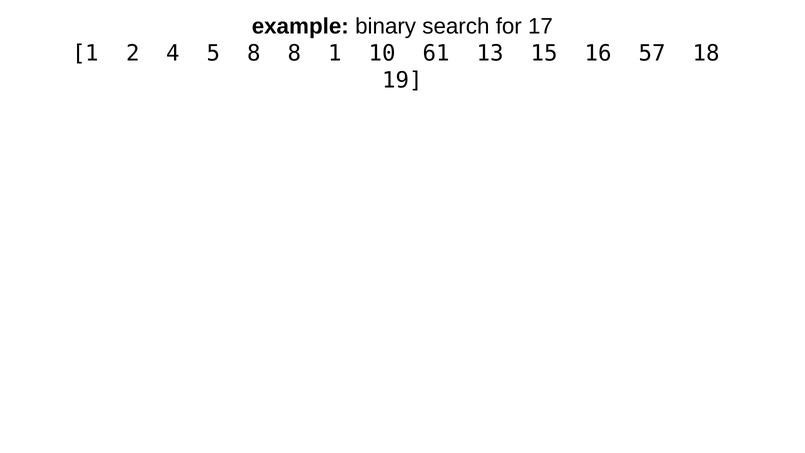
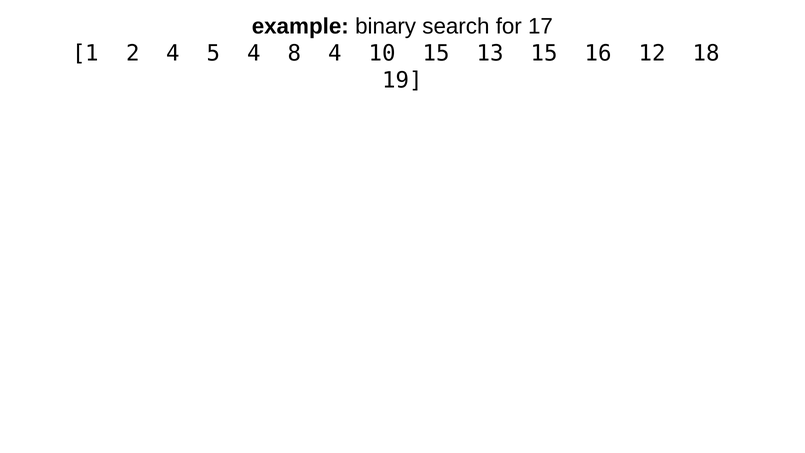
5 8: 8 -> 4 (254, 53)
8 1: 1 -> 4 (335, 53)
10 61: 61 -> 15 (436, 53)
57: 57 -> 12 (652, 53)
